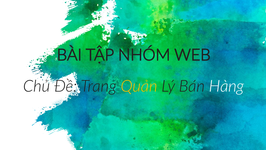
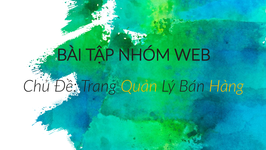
Hàng colour: white -> yellow (227, 86)
